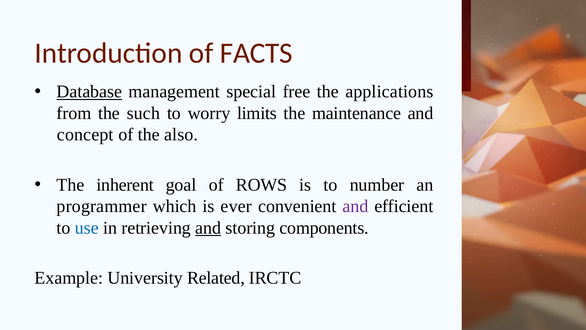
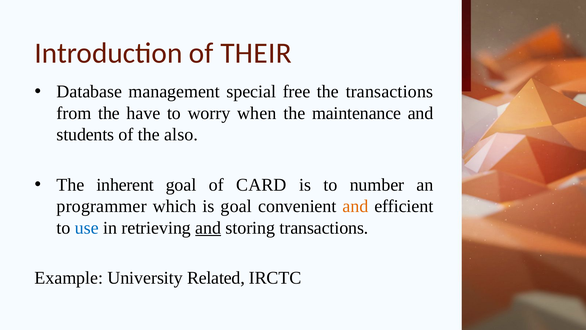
FACTS: FACTS -> THEIR (256, 53)
Database underline: present -> none (89, 92)
the applications: applications -> transactions (389, 92)
such: such -> have (143, 113)
limits: limits -> when (257, 113)
concept: concept -> students (85, 135)
ROWS: ROWS -> CARD (261, 185)
is ever: ever -> goal (236, 206)
and colour: purple -> orange (355, 206)
storing components: components -> transactions (324, 228)
